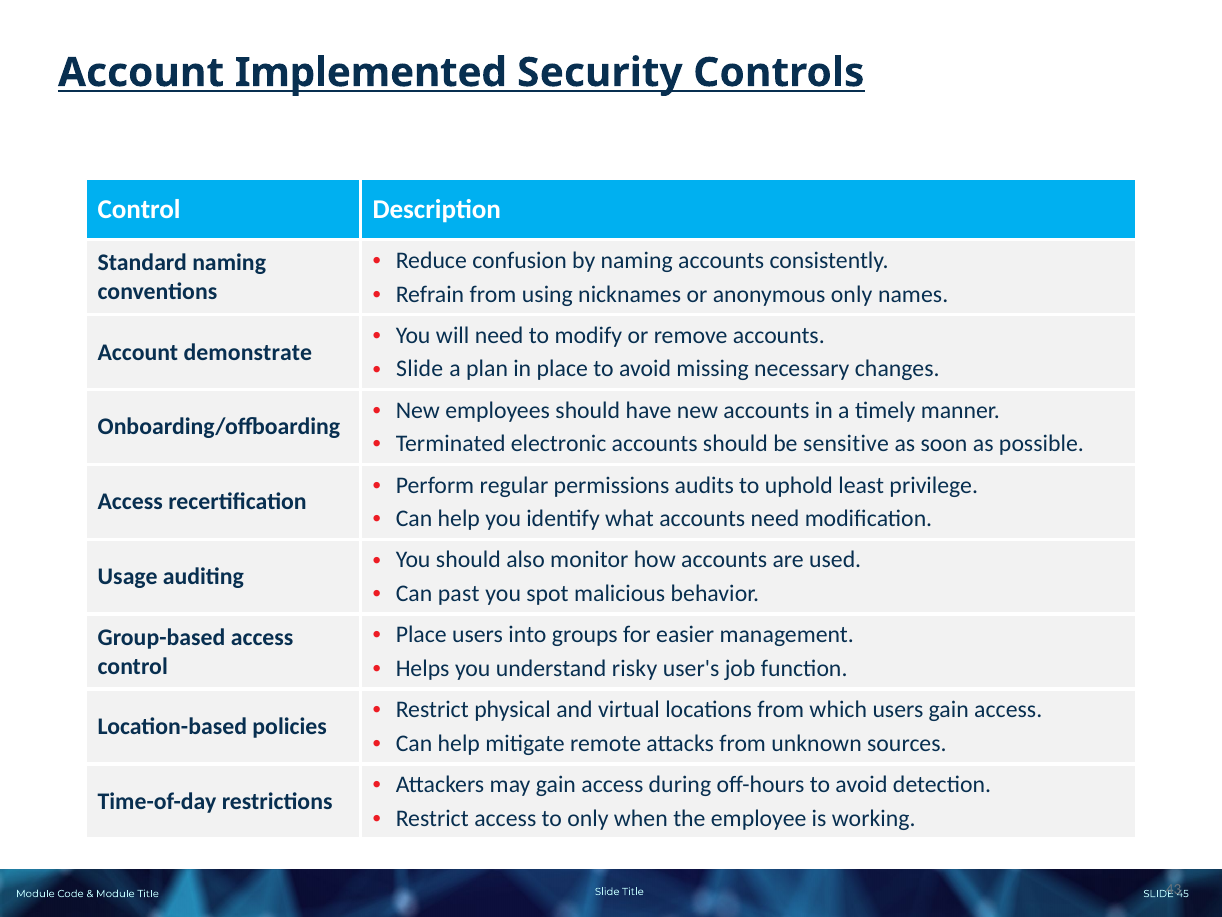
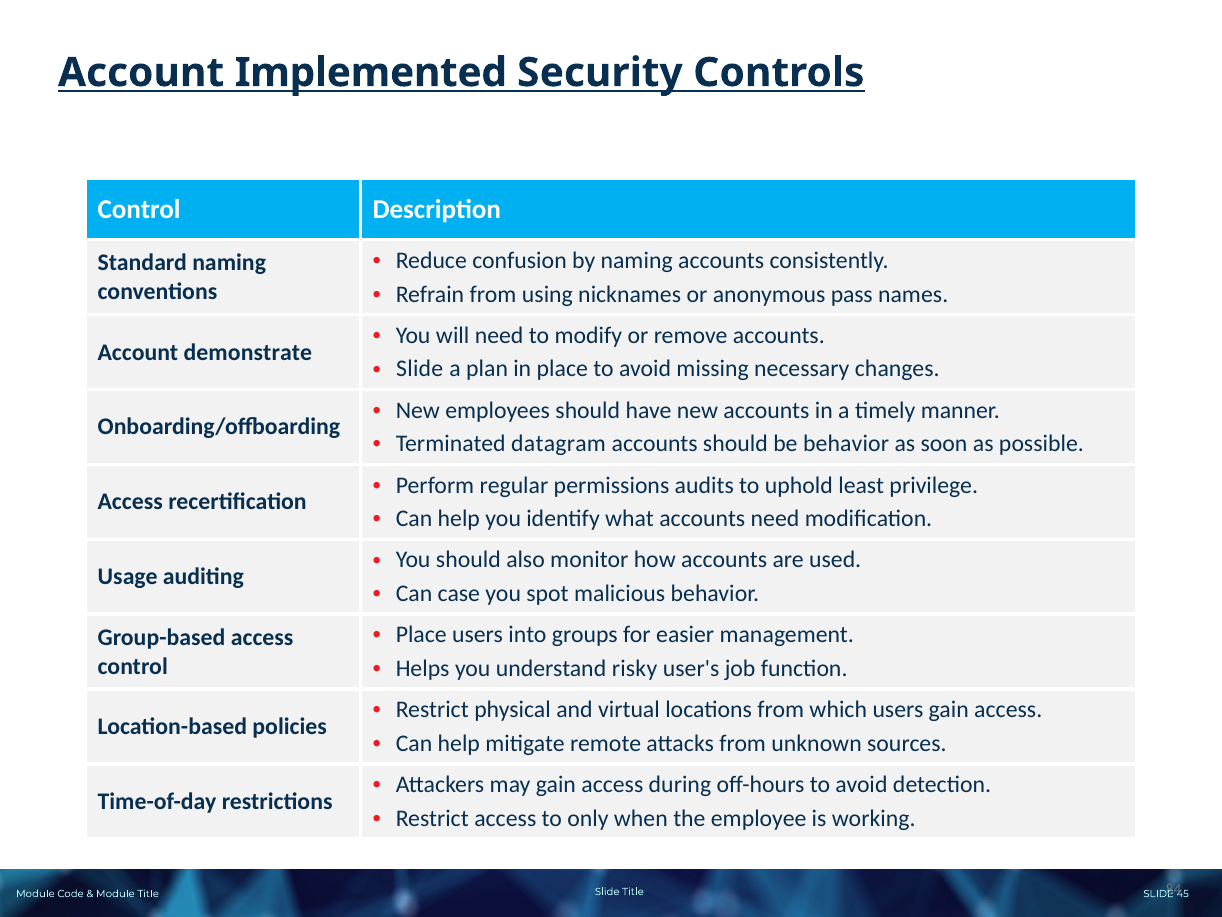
anonymous only: only -> pass (852, 294)
electronic: electronic -> datagram (559, 444)
be sensitive: sensitive -> behavior (846, 444)
past: past -> case (459, 593)
43: 43 -> 84 (1174, 889)
